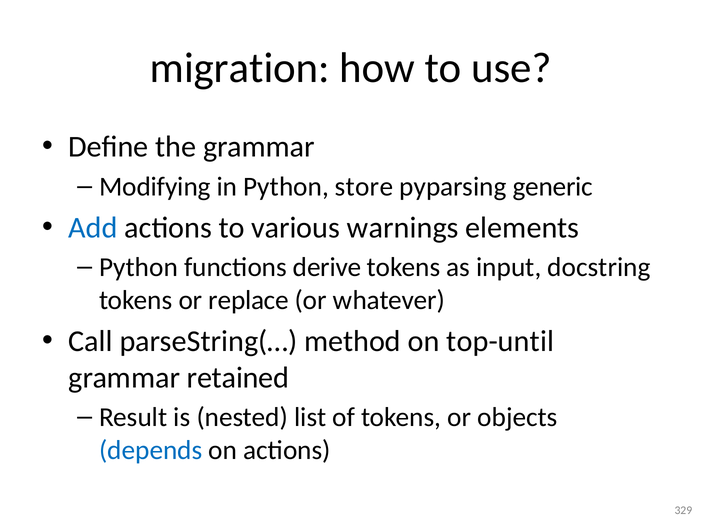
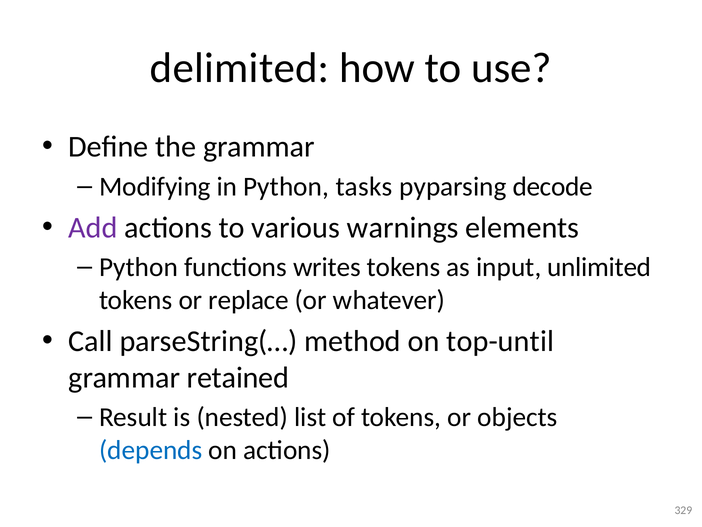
migration: migration -> delimited (240, 68)
store: store -> tasks (364, 186)
generic: generic -> decode (553, 186)
Add colour: blue -> purple (93, 227)
derive: derive -> writes (327, 267)
docstring: docstring -> unlimited (599, 267)
